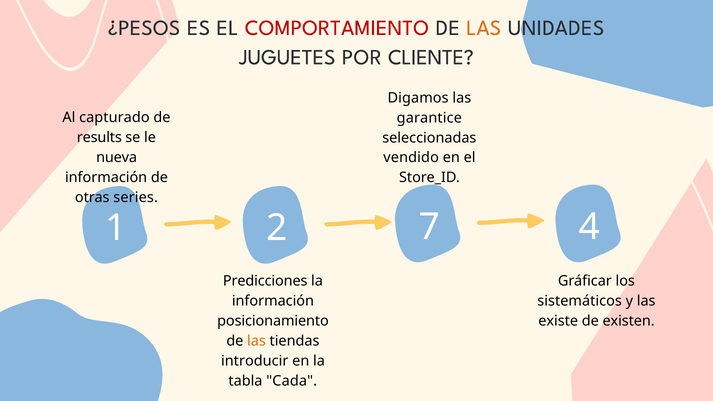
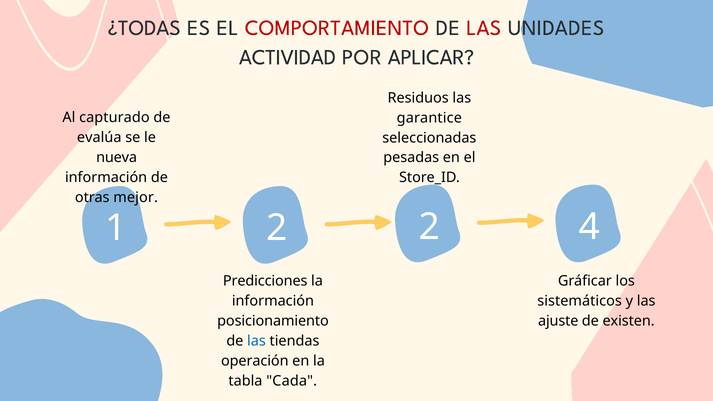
¿PESOS: ¿PESOS -> ¿TODAS (144, 28)
LAS colour: orange -> red (484, 28)
JUGUETES: JUGUETES -> ACTIVIDAD (287, 57)
CLIENTE: CLIENTE -> APLICAR (431, 57)
Digamos: Digamos -> Residuos (418, 98)
results: results -> evalúa (99, 138)
vendido: vendido -> pesadas (411, 158)
series: series -> mejor (136, 197)
2 7: 7 -> 2 (429, 227)
existe: existe -> ajuste (558, 321)
las colour: orange -> blue (256, 341)
introducir: introducir -> operación (255, 361)
